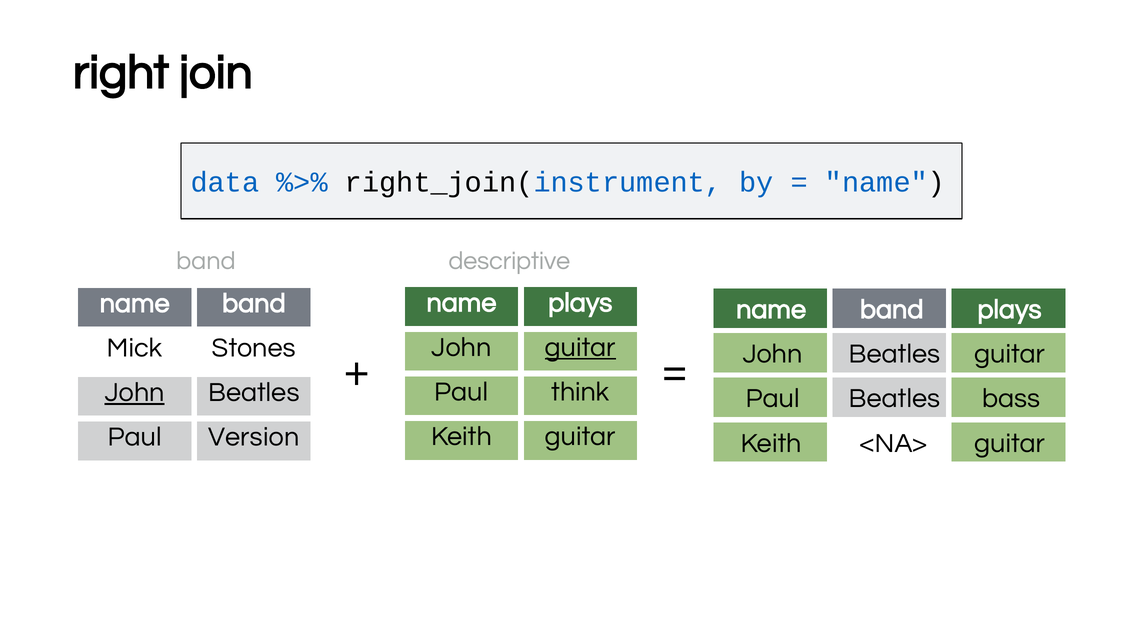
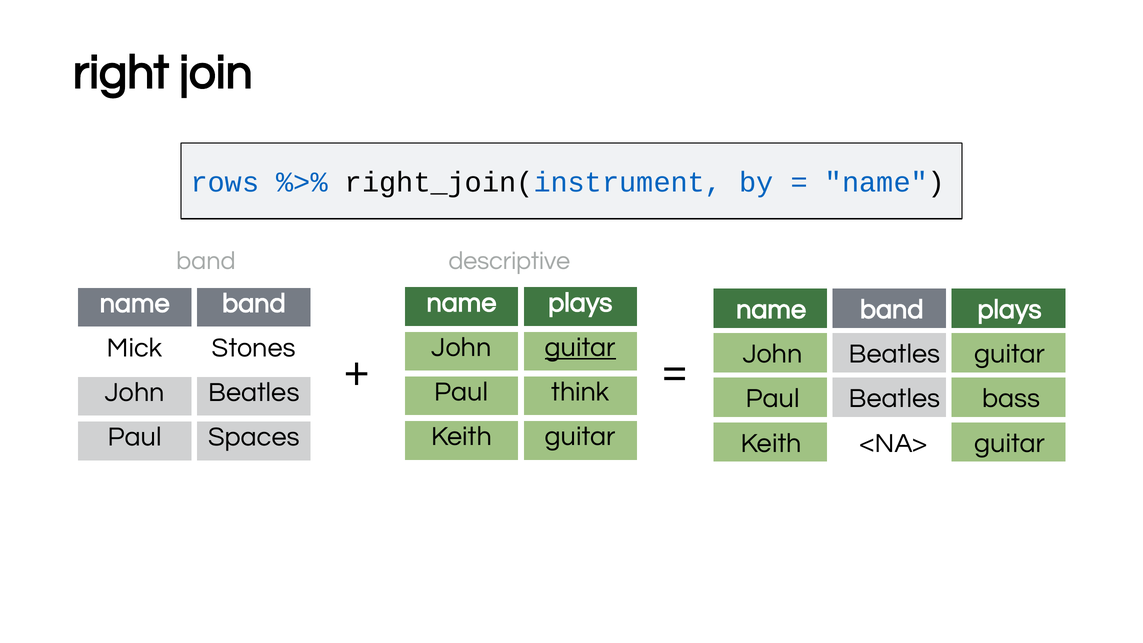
data: data -> rows (225, 182)
John underline: present -> none (135, 392)
Version: Version -> Spaces (254, 437)
